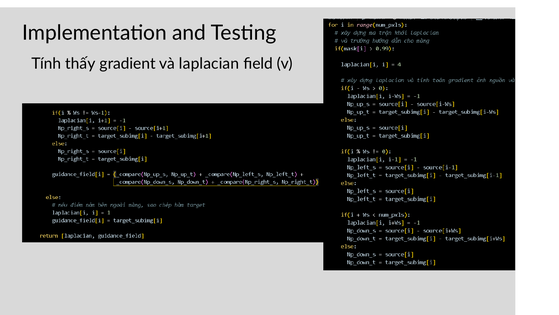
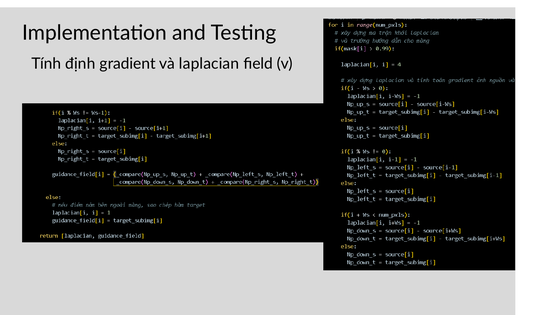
thấy: thấy -> định (80, 64)
